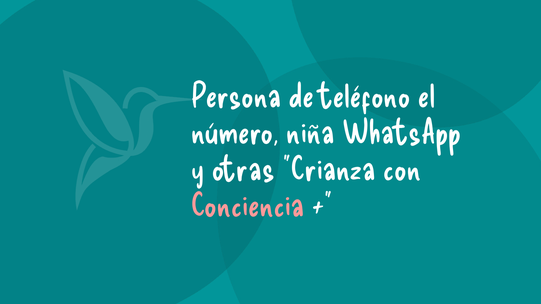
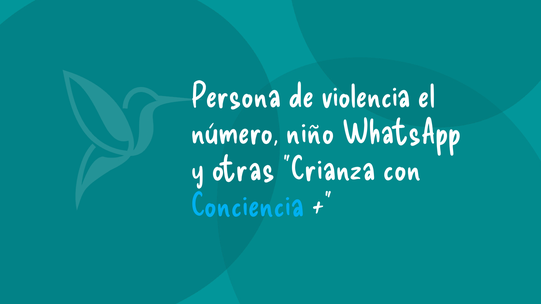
teléfono: teléfono -> violencia (366, 96)
niña: niña -> niño (310, 133)
Conciencia colour: pink -> light blue (248, 206)
